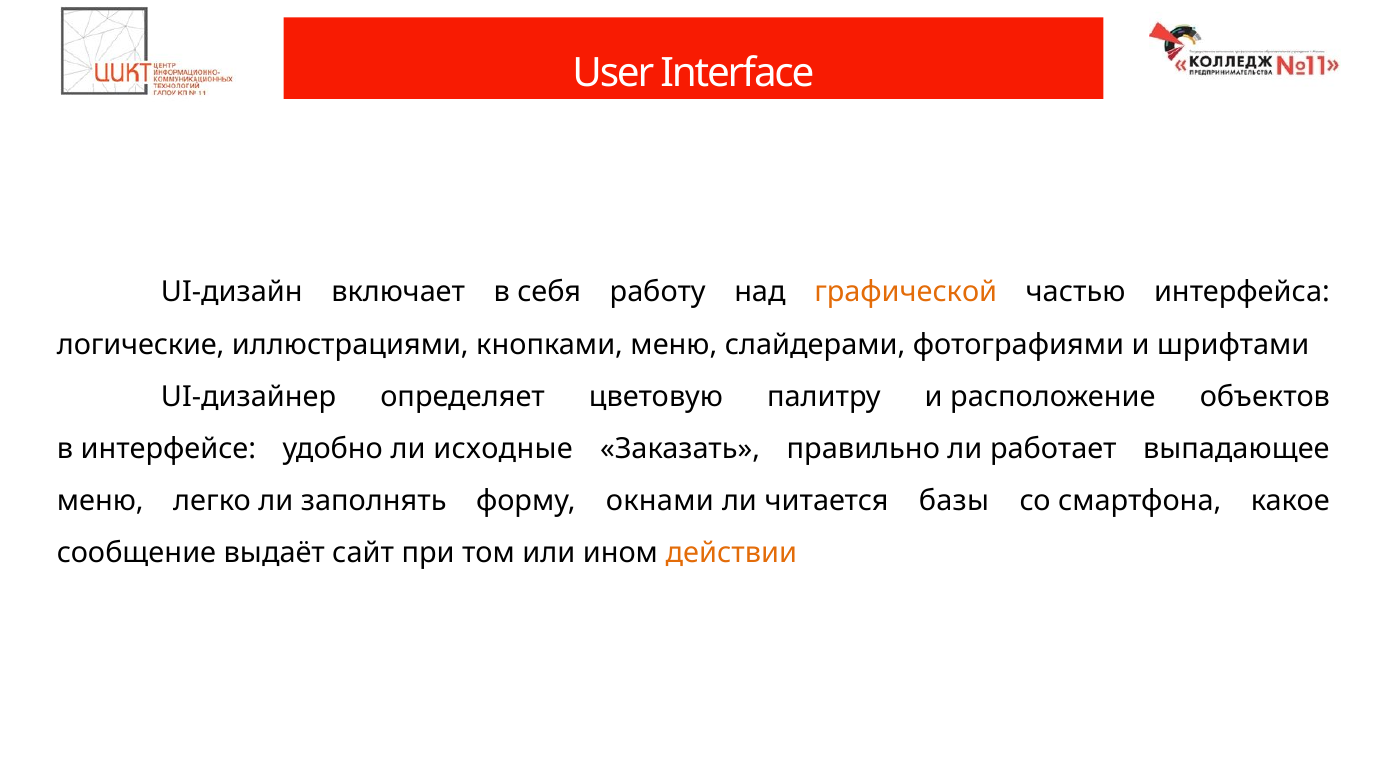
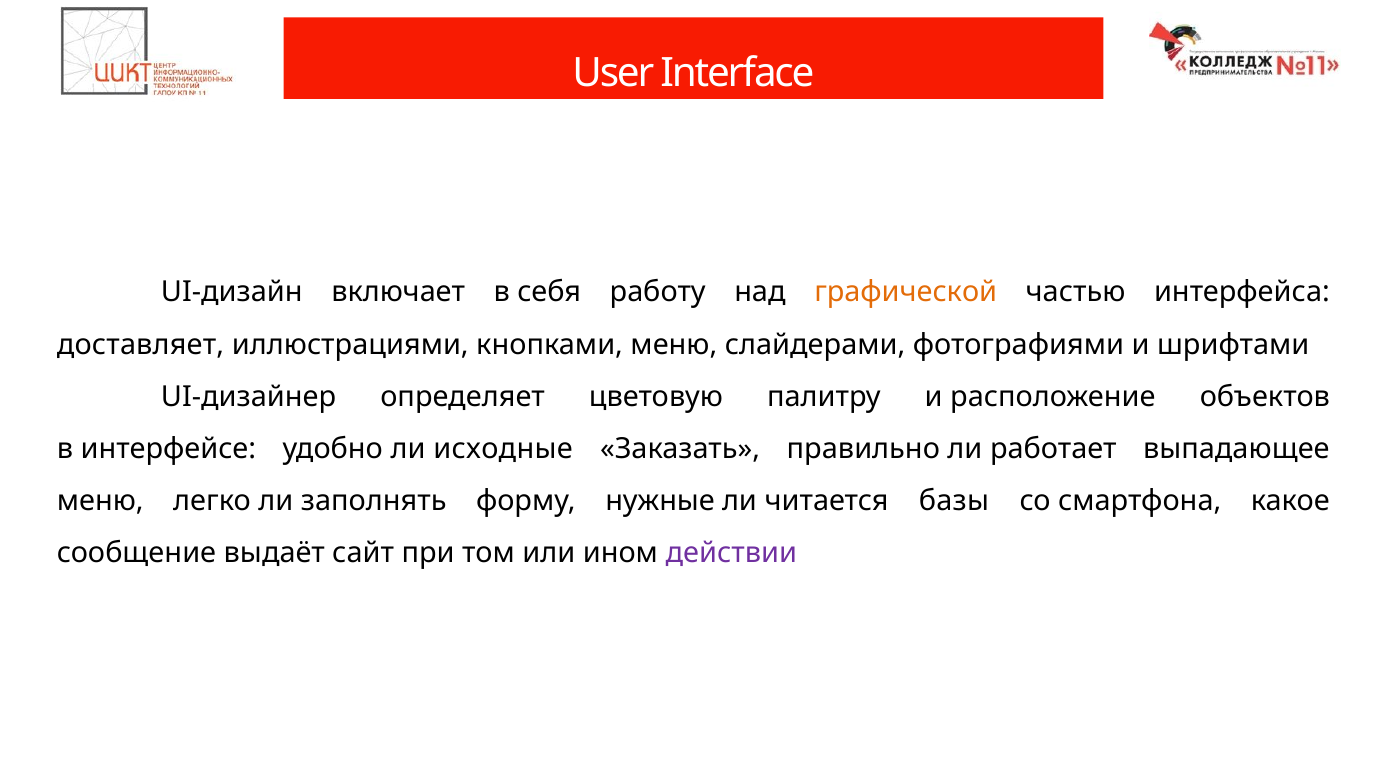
логические: логические -> доставляет (141, 345)
окнами: окнами -> нужные (660, 501)
действии colour: orange -> purple (731, 553)
